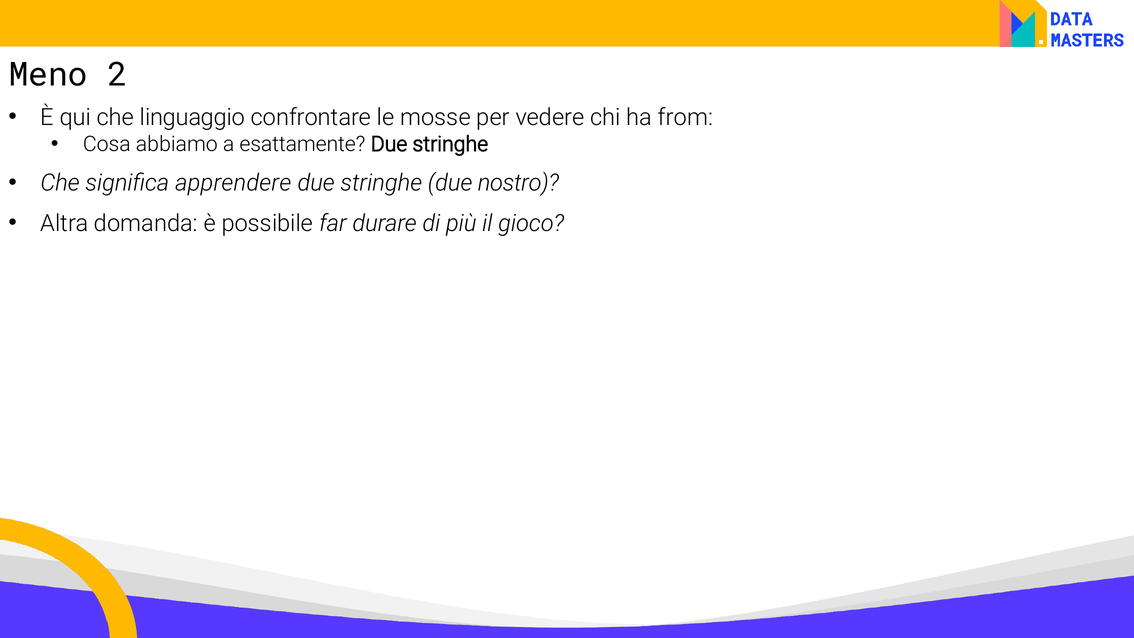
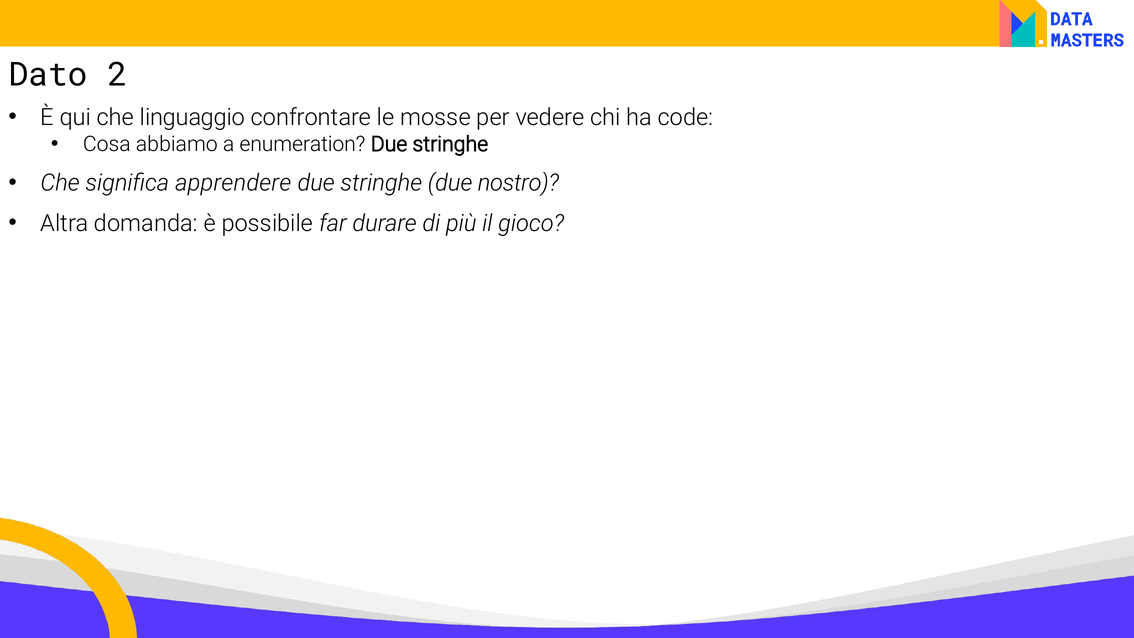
Meno: Meno -> Dato (48, 75)
from: from -> code (685, 117)
esattamente: esattamente -> enumeration (302, 144)
